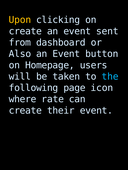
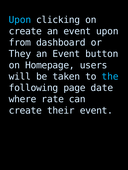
Upon colour: yellow -> light blue (20, 20)
event sent: sent -> upon (107, 31)
Also: Also -> They (20, 54)
icon: icon -> date (102, 88)
